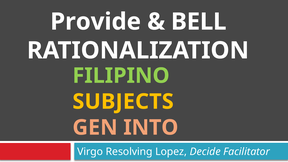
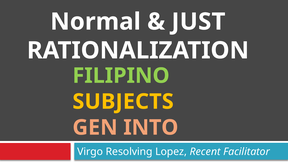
Provide: Provide -> Normal (96, 22)
BELL: BELL -> JUST (198, 22)
Decide: Decide -> Recent (205, 152)
